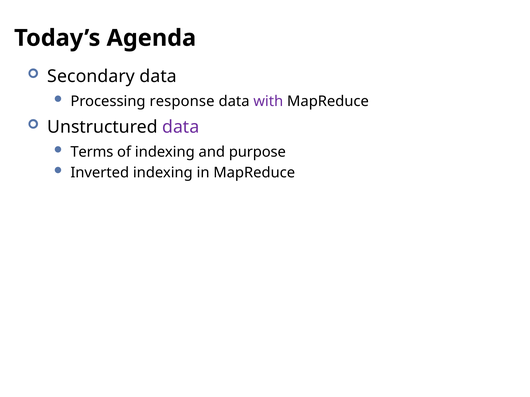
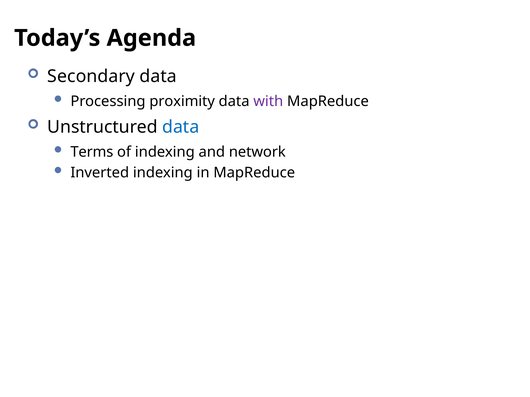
response: response -> proximity (182, 101)
data colour: purple -> blue (181, 127)
purpose: purpose -> network (257, 152)
